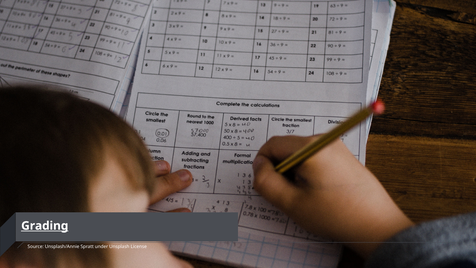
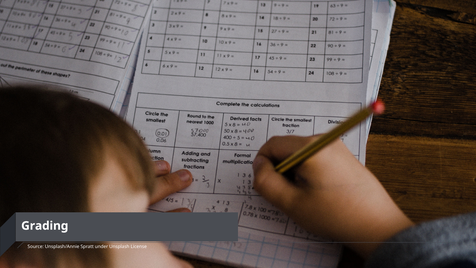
Grading underline: present -> none (45, 226)
